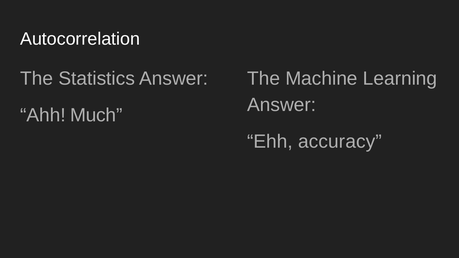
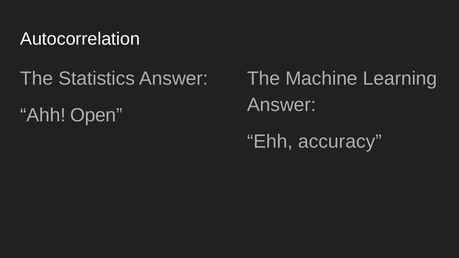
Much: Much -> Open (96, 115)
